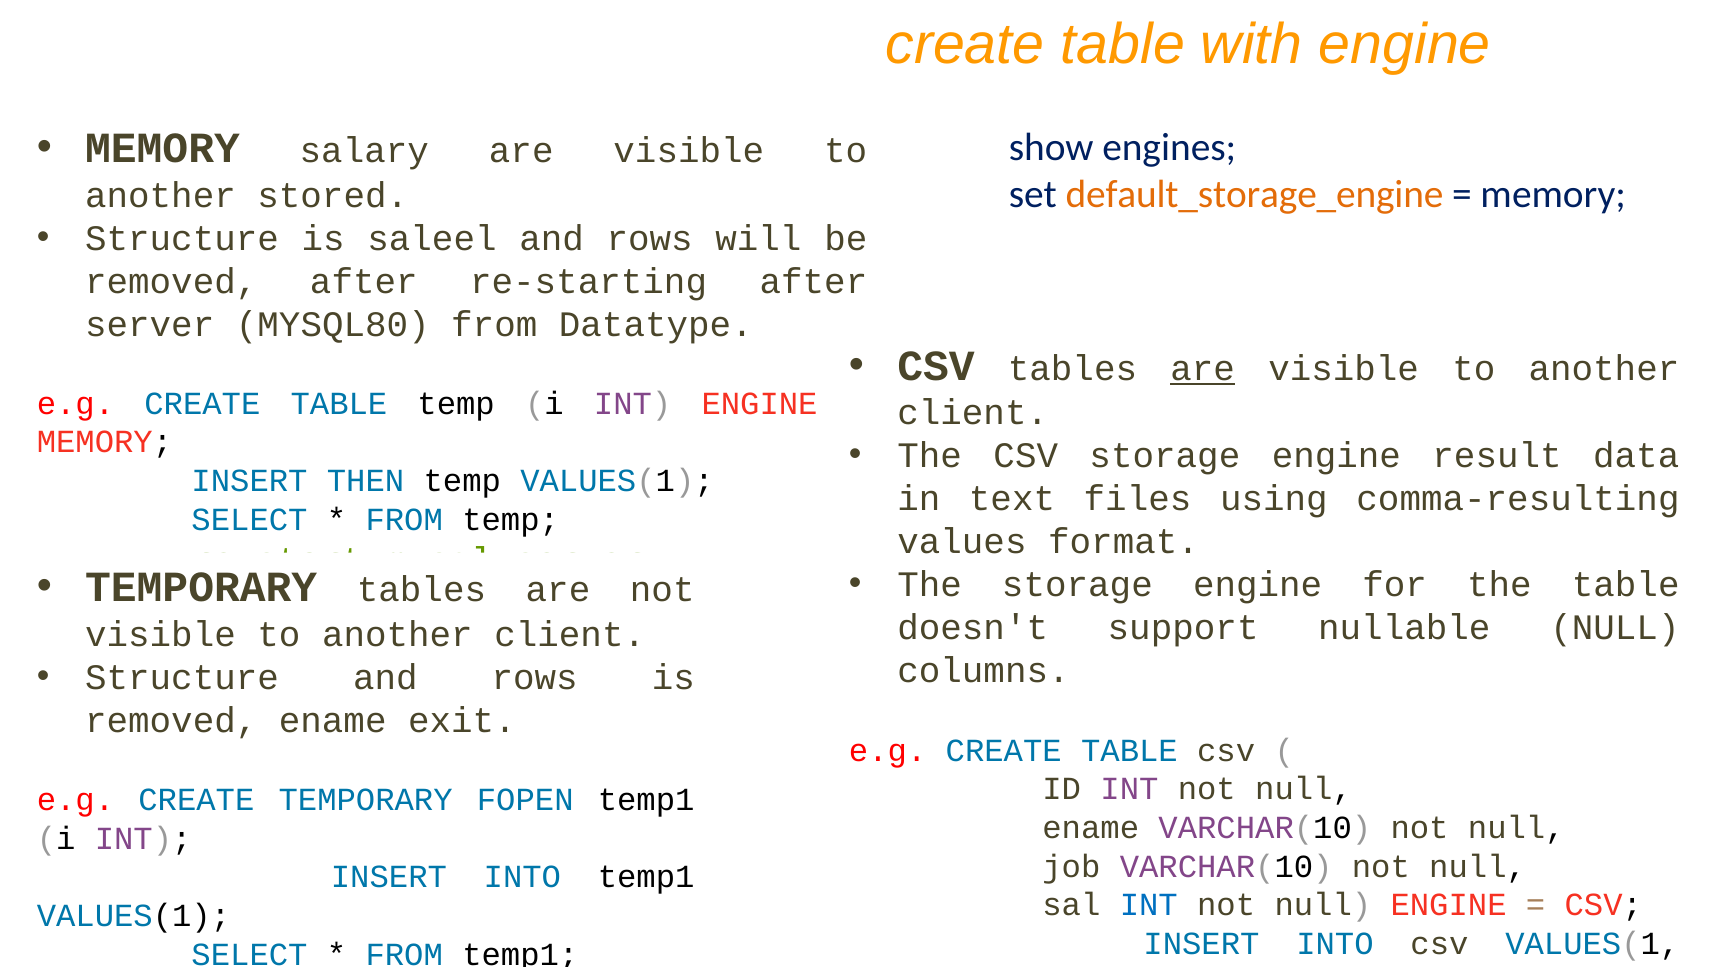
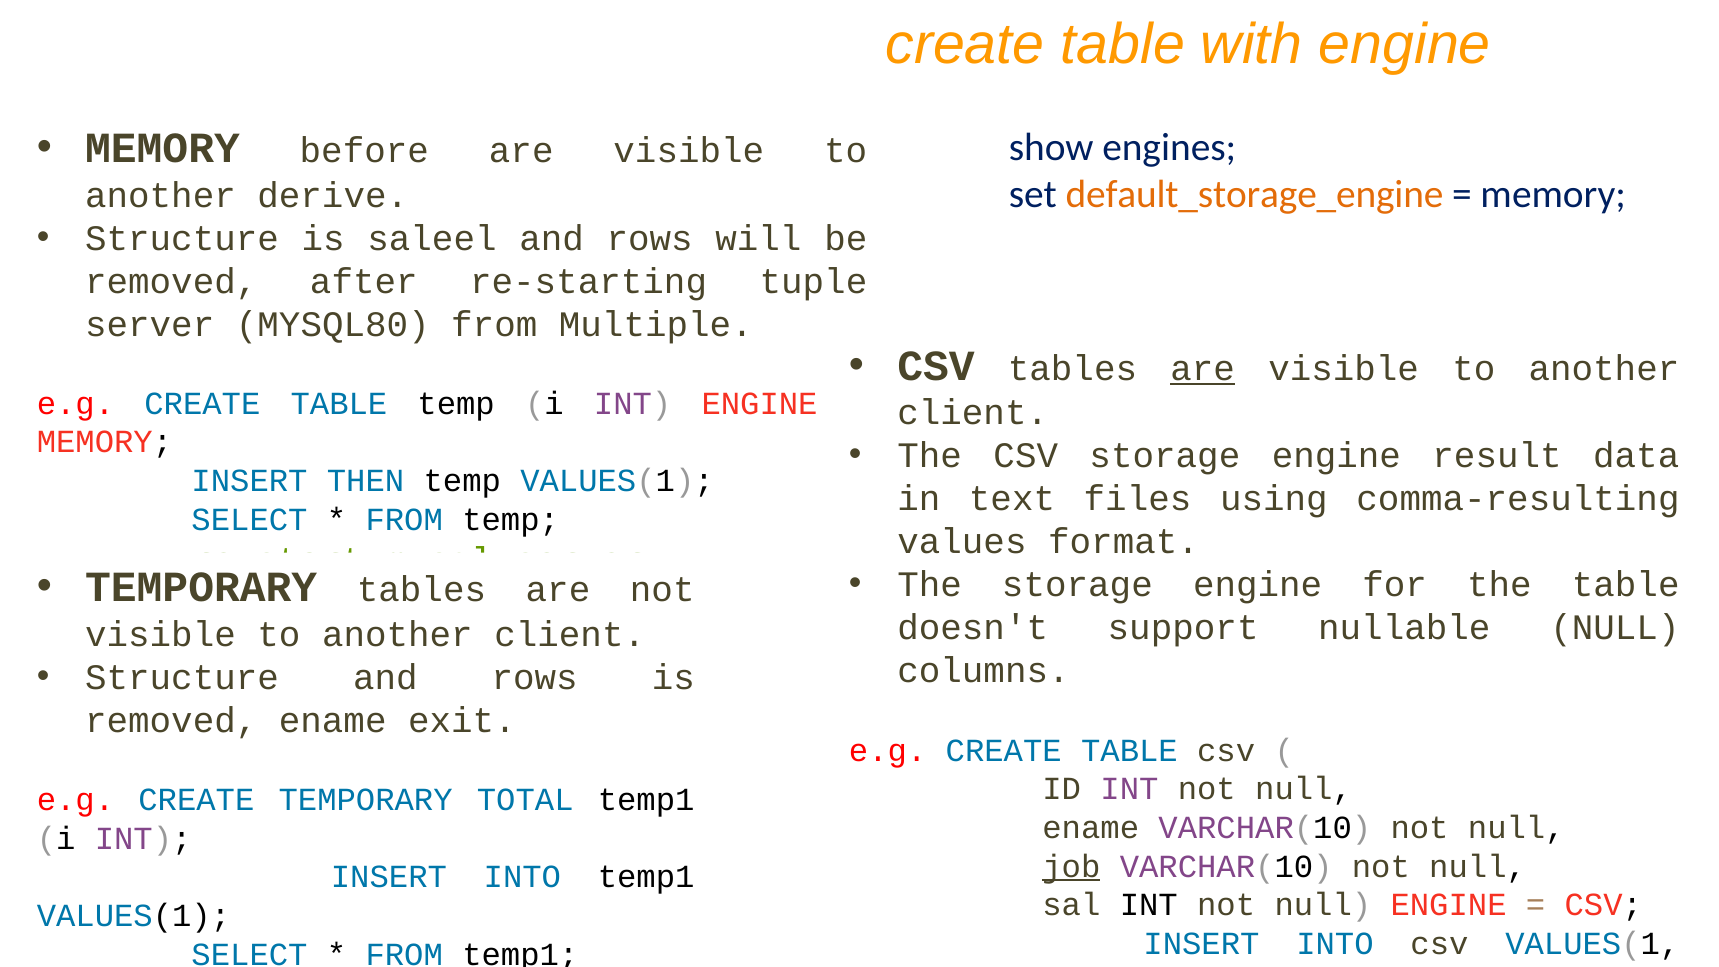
salary: salary -> before (364, 151)
stored: stored -> derive (333, 195)
re-starting after: after -> tuple (813, 281)
Datatype: Datatype -> Multiple (656, 324)
FOPEN: FOPEN -> TOTAL (525, 800)
job underline: none -> present (1071, 866)
INT colour: blue -> black (1149, 905)
